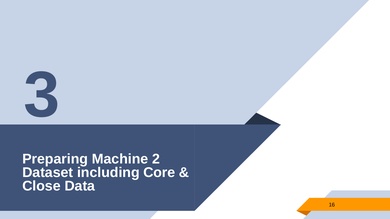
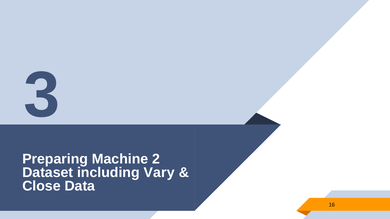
Core: Core -> Vary (159, 173)
